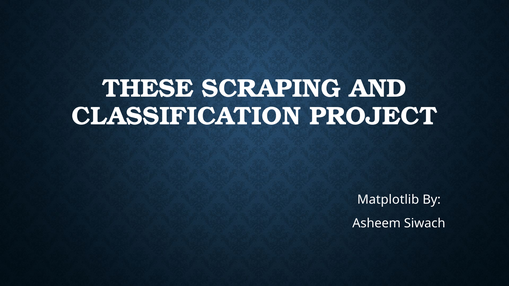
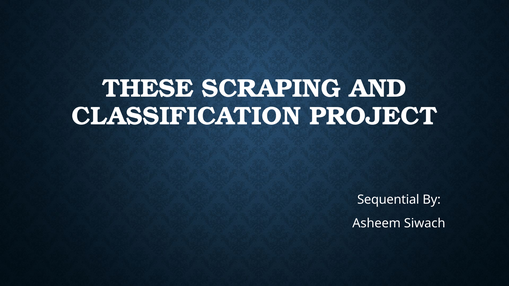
Matplotlib: Matplotlib -> Sequential (388, 200)
